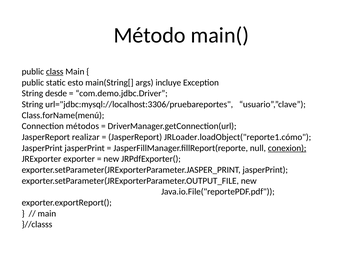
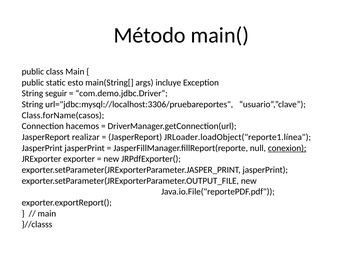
class underline: present -> none (55, 71)
desde: desde -> seguir (56, 93)
Class.forName(menú: Class.forName(menú -> Class.forName(casos (63, 115)
métodos: métodos -> hacemos (82, 126)
JRLoader.loadObject("reporte1.cómo: JRLoader.loadObject("reporte1.cómo -> JRLoader.loadObject("reporte1.línea (238, 137)
